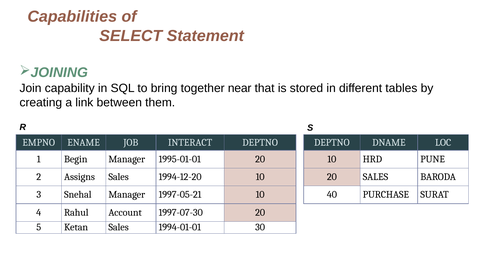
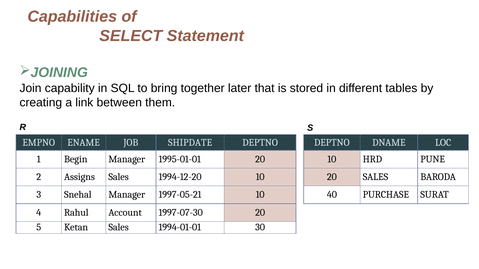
near: near -> later (240, 88)
INTERACT: INTERACT -> SHIPDATE (190, 143)
